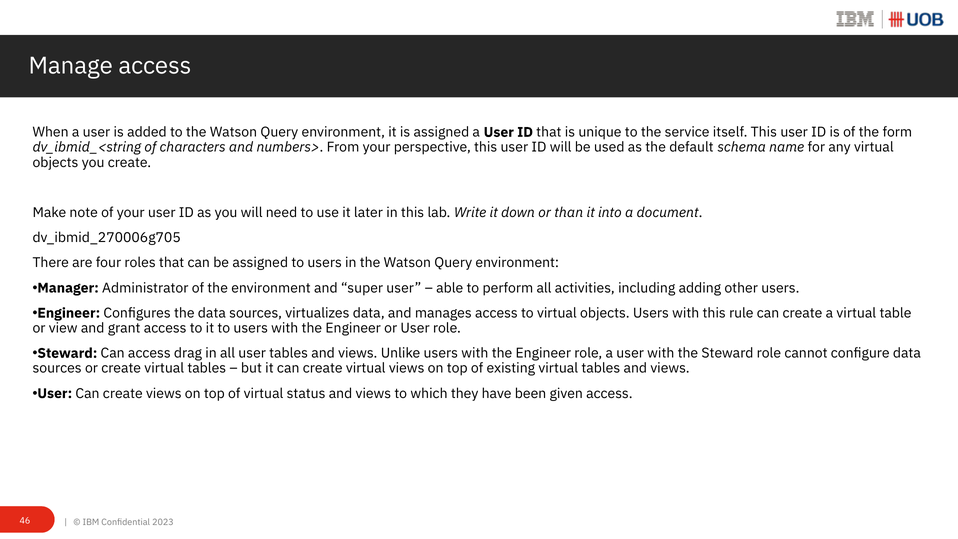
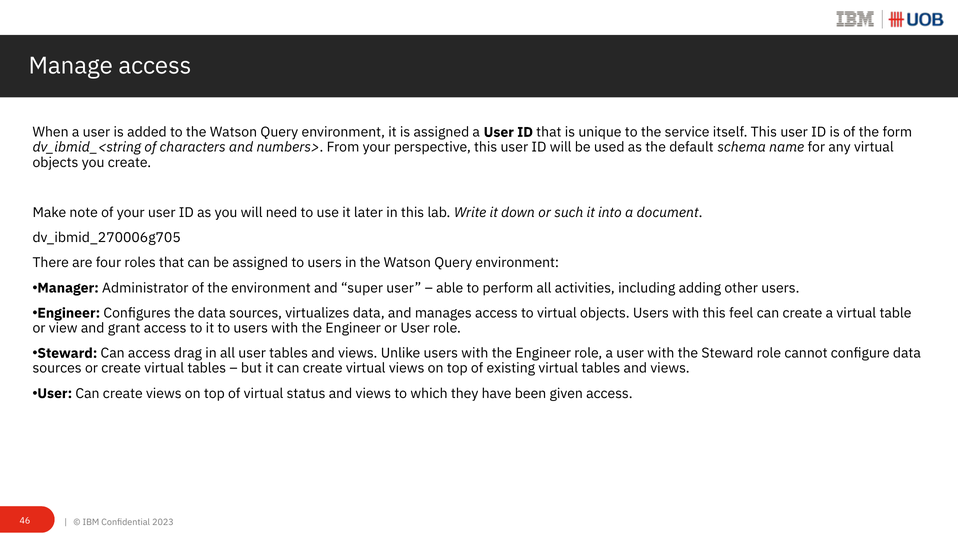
than: than -> such (569, 213)
rule: rule -> feel (741, 313)
